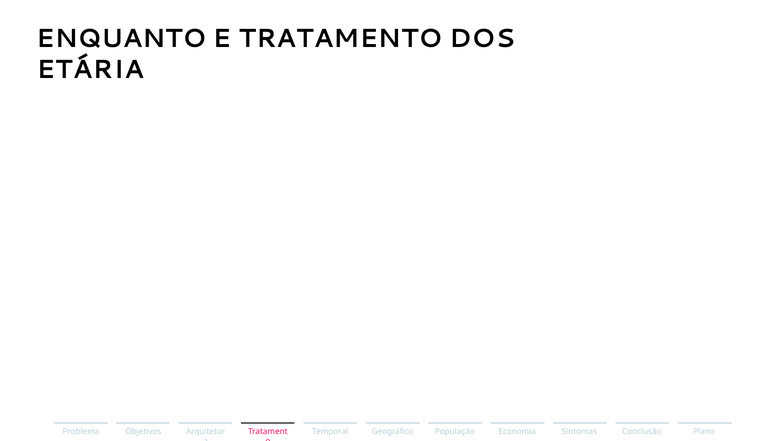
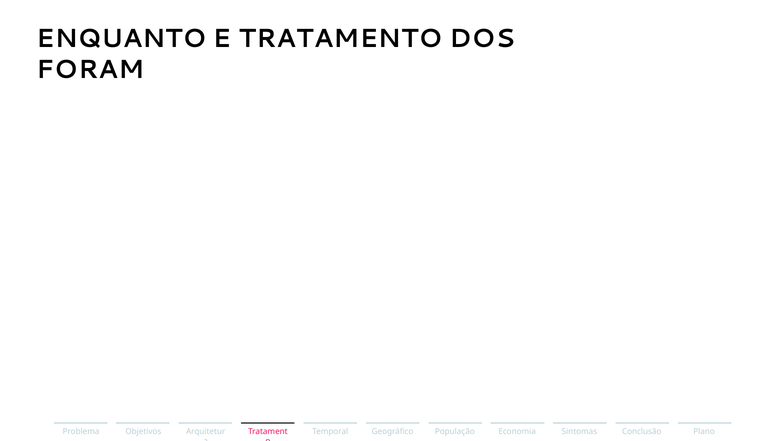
ETÁRIA: ETÁRIA -> FORAM (90, 70)
